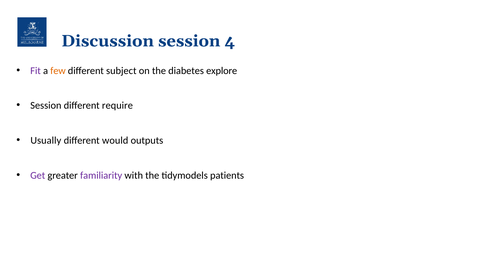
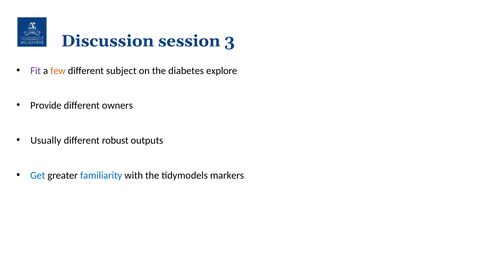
4: 4 -> 3 (230, 41)
Session: Session -> Provide (46, 105)
require: require -> owners (117, 105)
would: would -> robust (115, 140)
Get colour: purple -> blue (38, 175)
familiarity colour: purple -> blue (101, 175)
patients: patients -> markers (227, 175)
